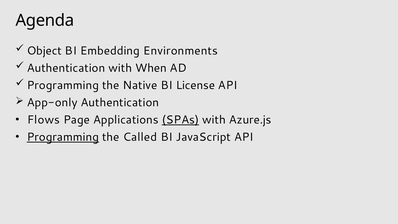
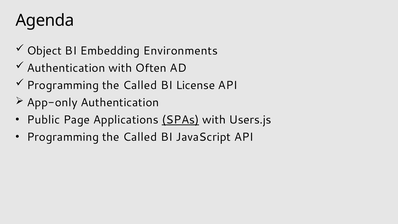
When: When -> Often (151, 68)
Native: Native -> Called (140, 85)
Flows: Flows -> Public (43, 120)
Azure.js: Azure.js -> Users.js (250, 120)
Programming underline: present -> none (63, 137)
